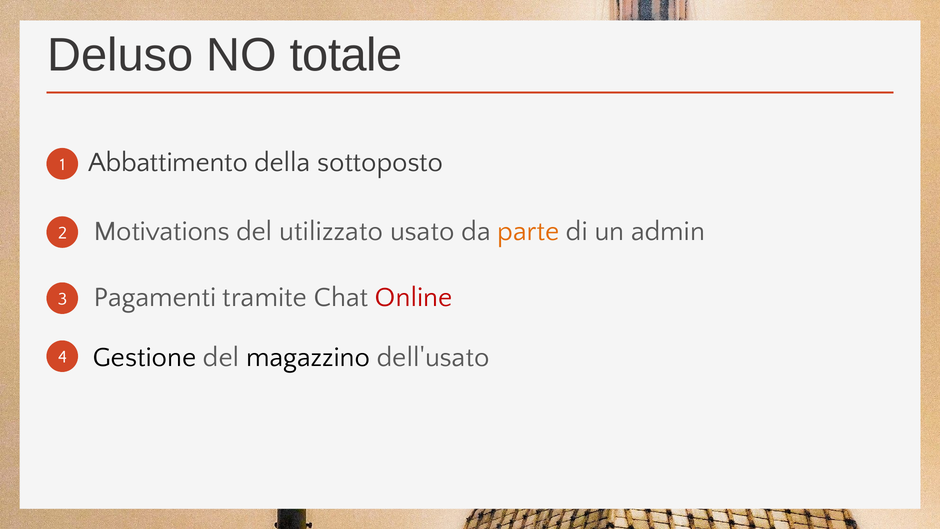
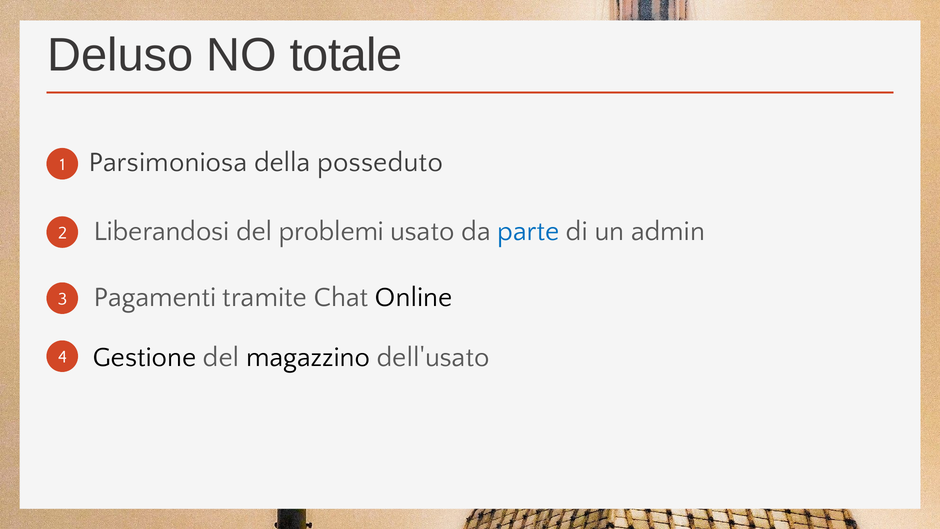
Abbattimento: Abbattimento -> Parsimoniosa (168, 162)
sottoposto: sottoposto -> posseduto (380, 162)
Motivations: Motivations -> Liberandosi (162, 231)
utilizzato: utilizzato -> problemi (331, 231)
parte colour: orange -> blue (528, 231)
Online colour: red -> black (414, 297)
